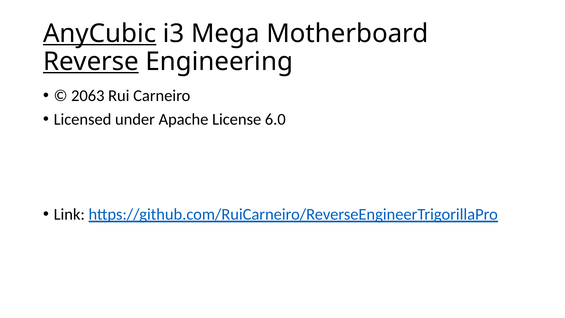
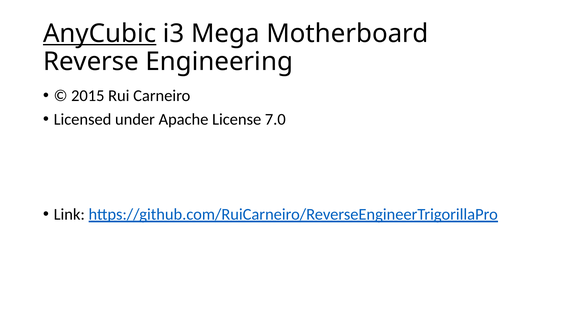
Reverse underline: present -> none (91, 61)
2063: 2063 -> 2015 (88, 96)
6.0: 6.0 -> 7.0 (275, 119)
